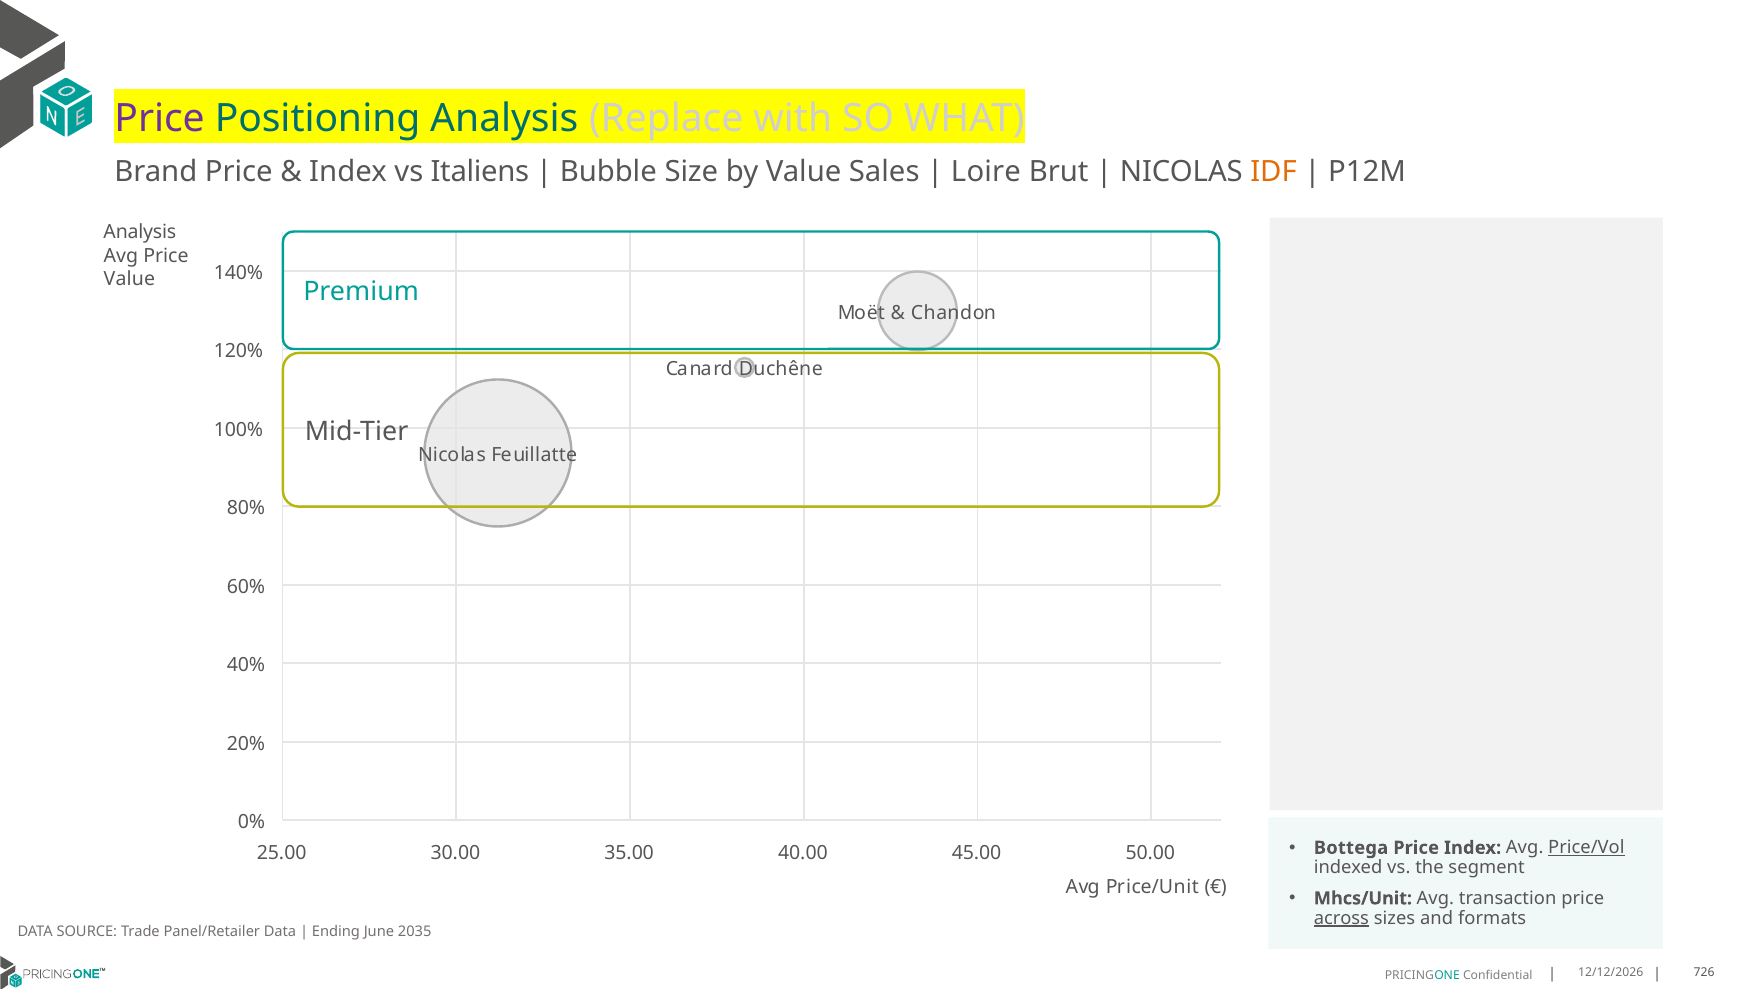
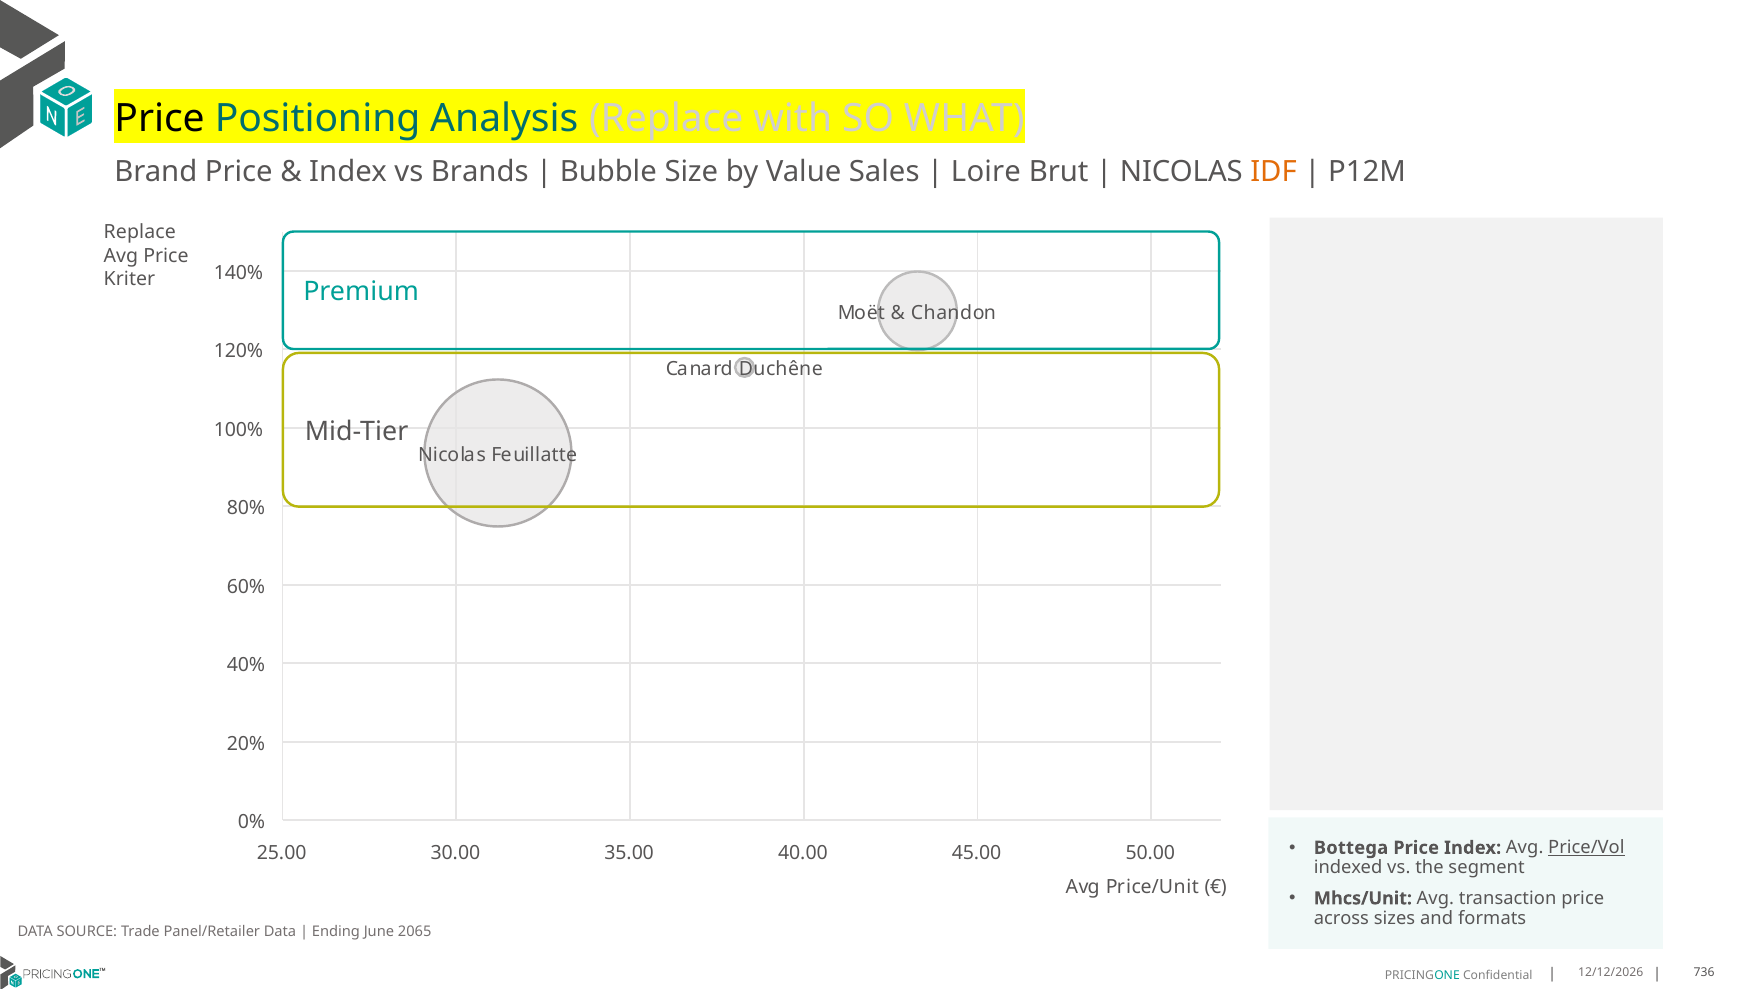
Price colour: purple -> black (160, 118)
Italiens: Italiens -> Brands (480, 171)
Analysis: Analysis -> Replace (140, 232)
Value: Value -> Kriter (130, 279)
across underline: present -> none (1341, 918)
2035: 2035 -> 2065 (415, 931)
726: 726 -> 736 (1704, 972)
